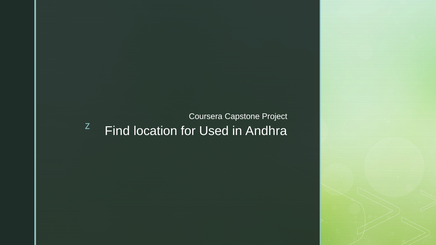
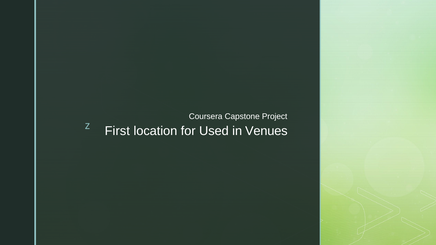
Find: Find -> First (117, 131)
Andhra: Andhra -> Venues (266, 131)
